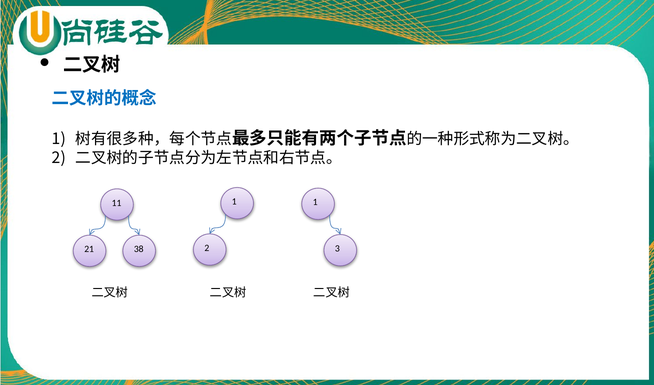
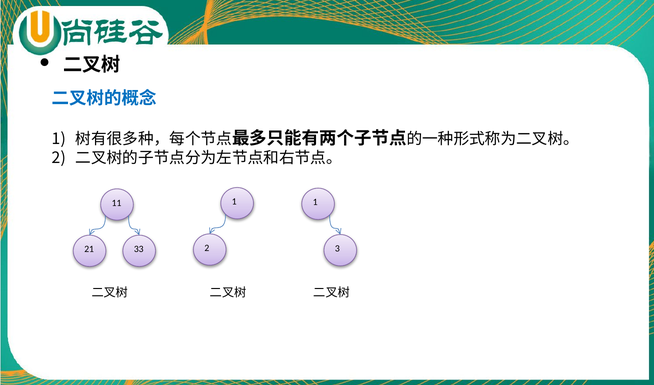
38: 38 -> 33 (139, 249)
